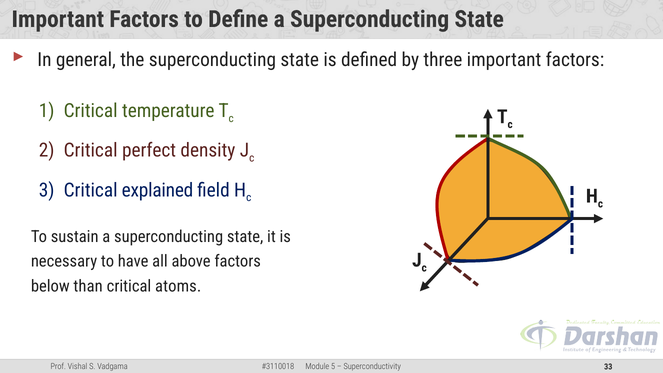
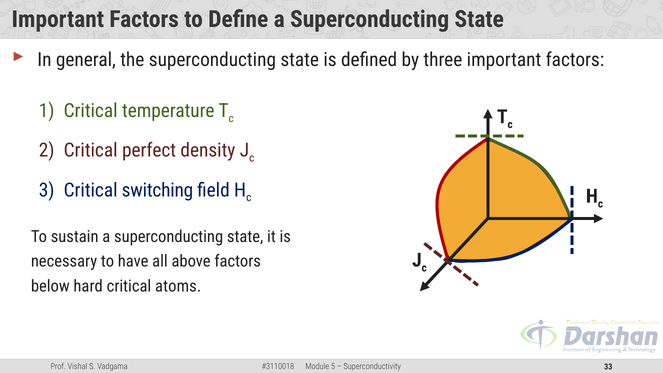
explained: explained -> switching (158, 190)
than: than -> hard (88, 286)
